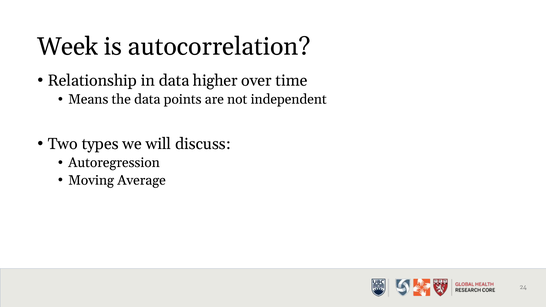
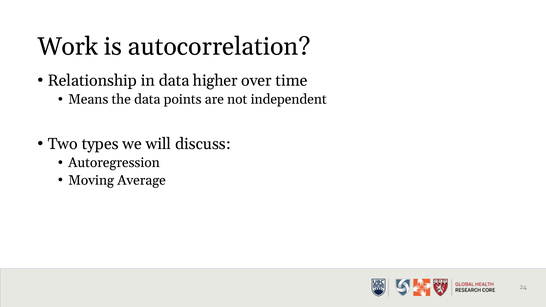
Week: Week -> Work (68, 46)
